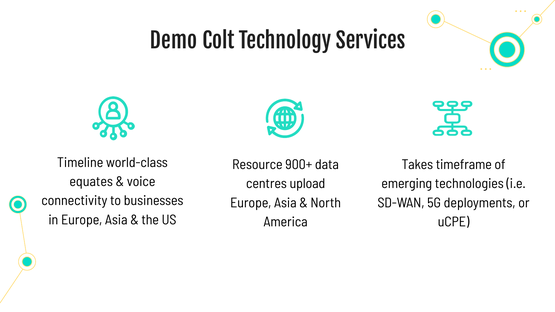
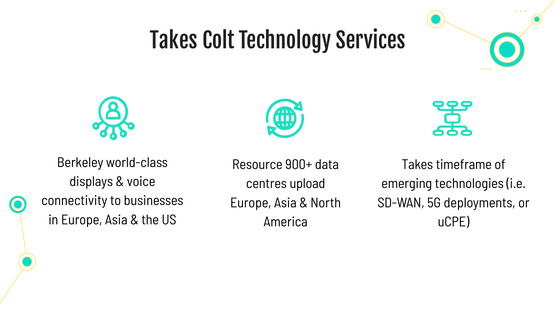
Demo: Demo -> Takes (174, 41)
Timeline: Timeline -> Berkeley (80, 163)
equates: equates -> displays (91, 182)
